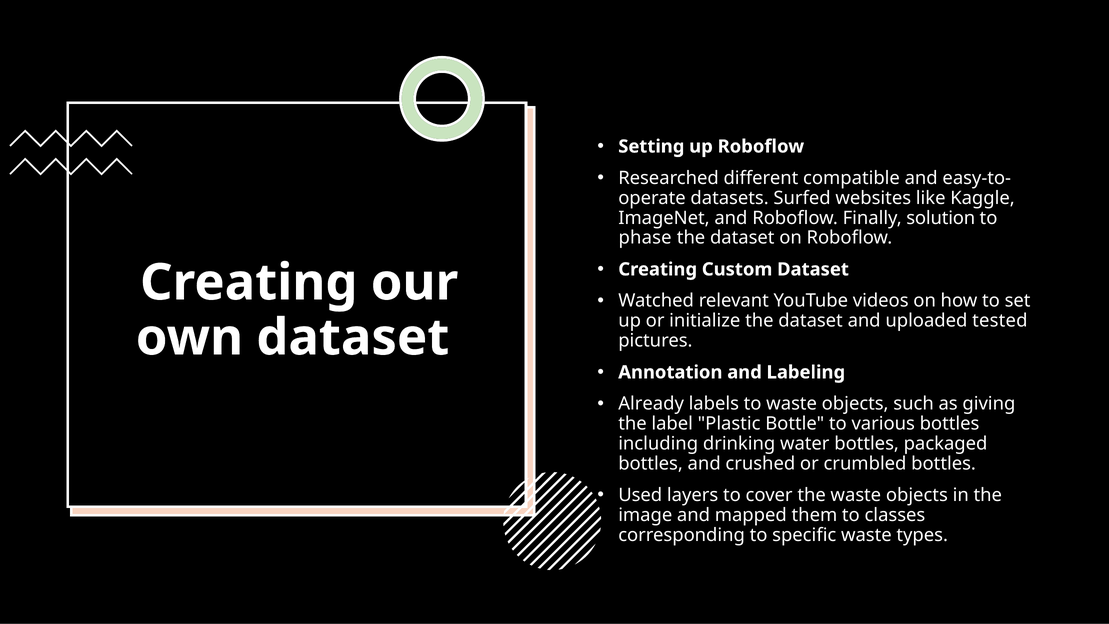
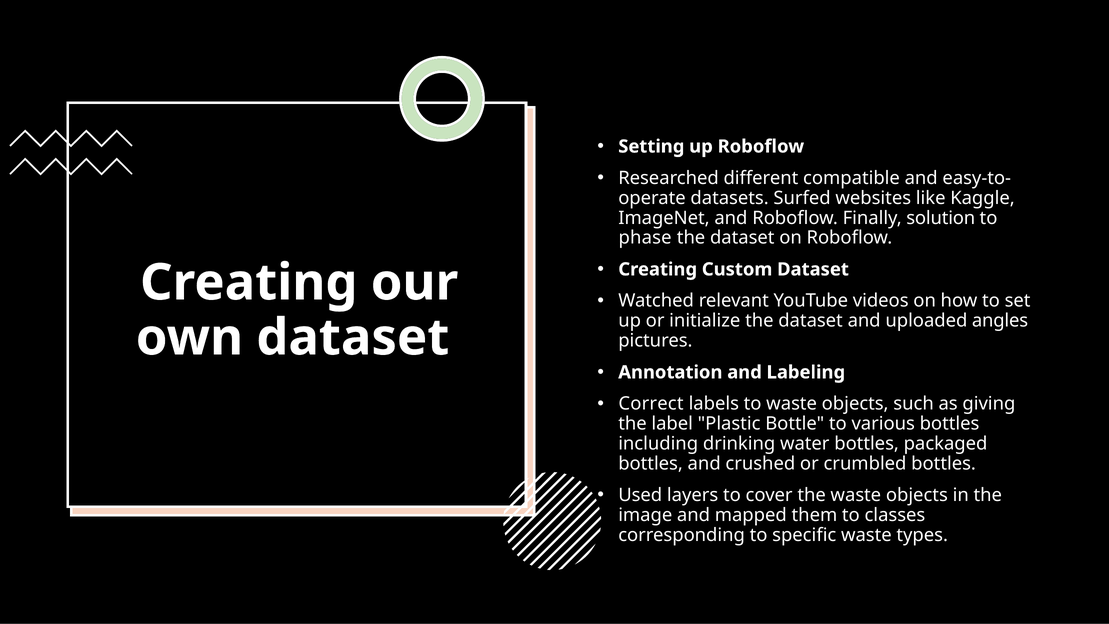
tested: tested -> angles (1000, 321)
Already: Already -> Correct (651, 404)
